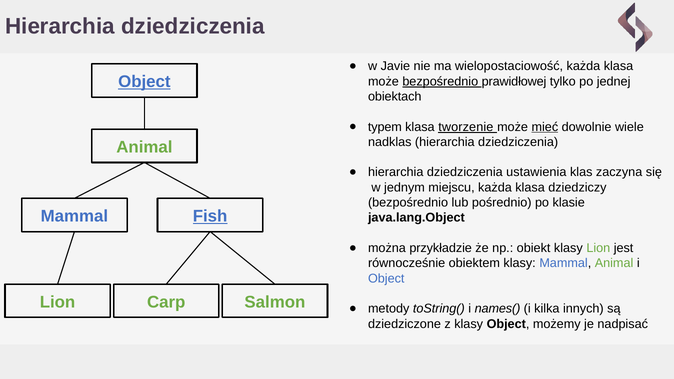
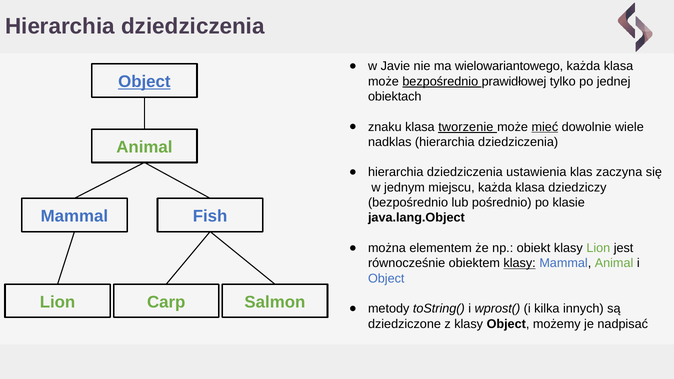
wielopostaciowość: wielopostaciowość -> wielowariantowego (509, 66)
typem: typem -> znaku (385, 127)
Fish underline: present -> none (210, 216)
przykładzie: przykładzie -> elementem (441, 248)
klasy underline: none -> present (520, 263)
names(: names( -> wprost( (497, 309)
